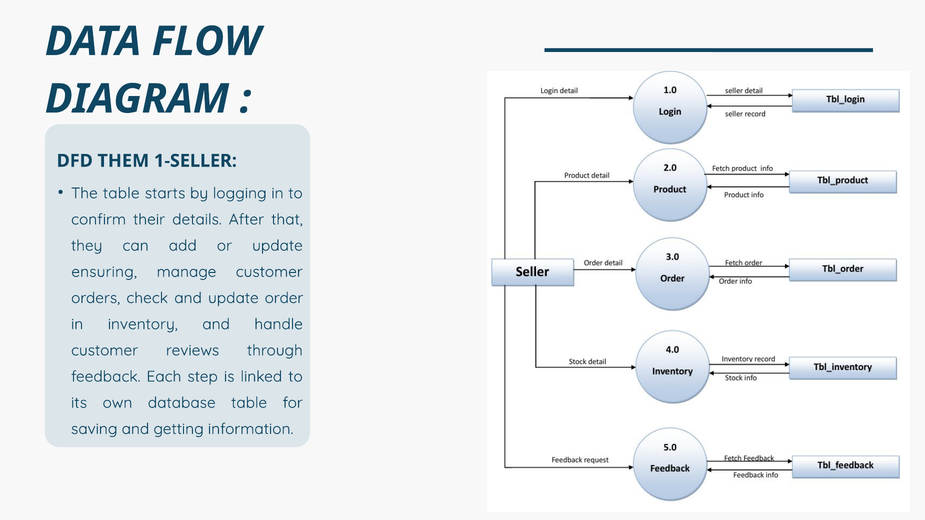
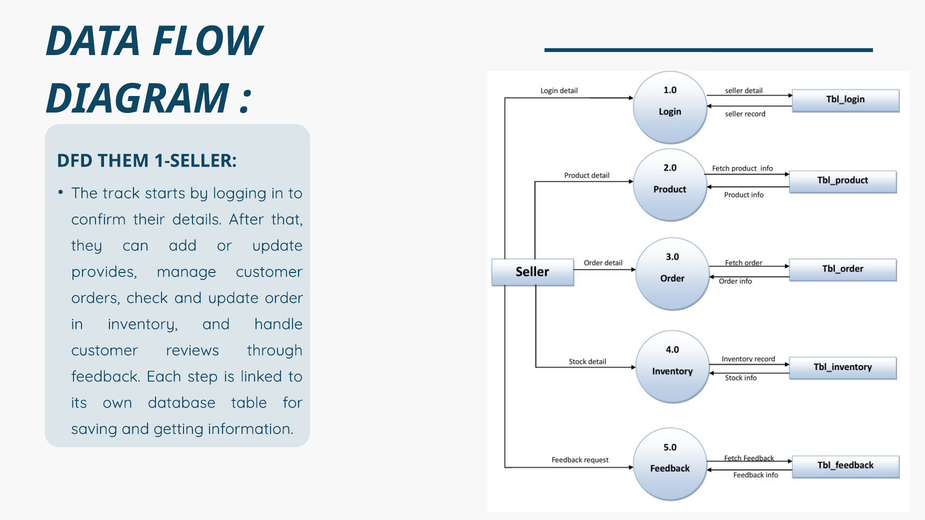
The table: table -> track (121, 193)
ensuring: ensuring -> provides (104, 272)
